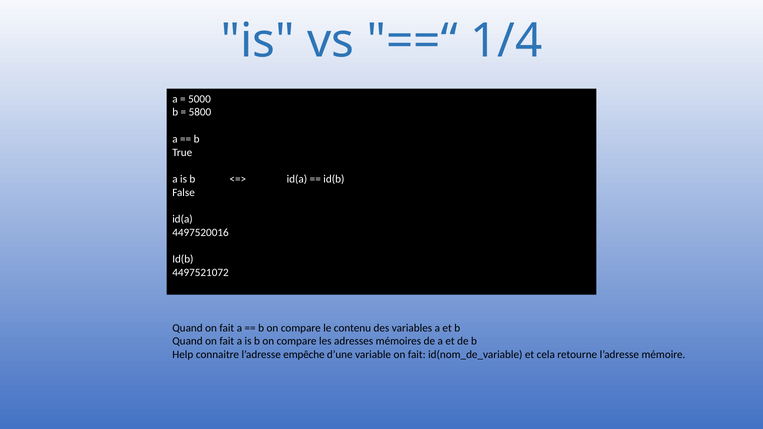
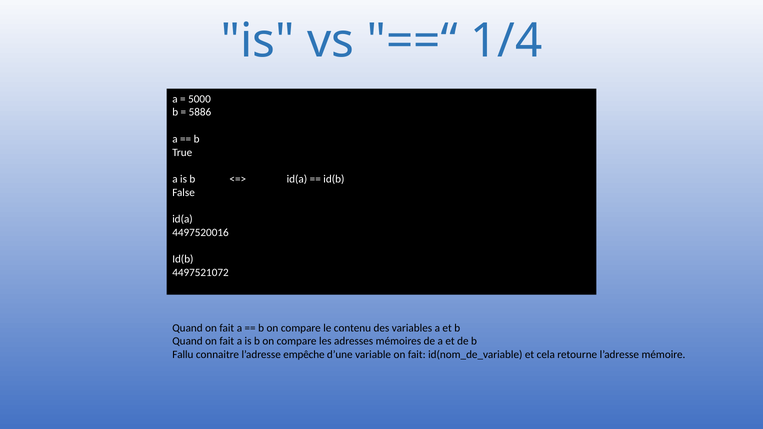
5800: 5800 -> 5886 (200, 112)
Help: Help -> Fallu (183, 355)
